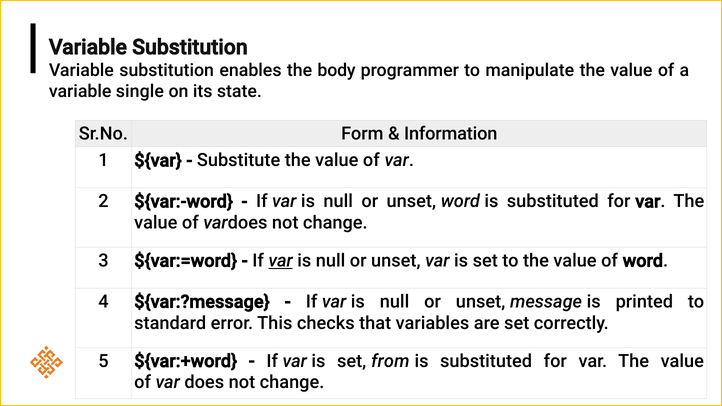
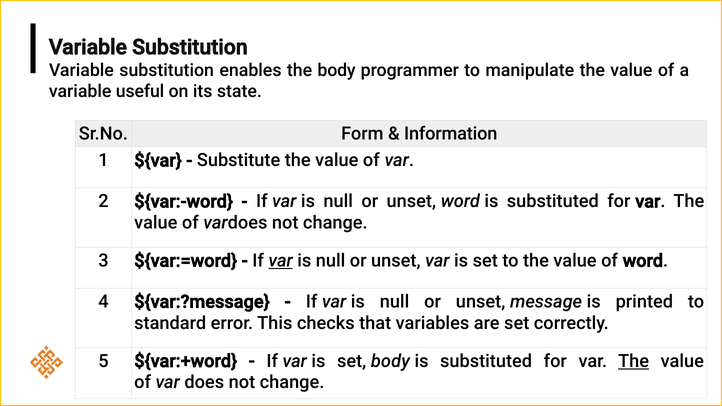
single: single -> useful (140, 92)
set from: from -> body (390, 361)
The underline: none -> present (634, 361)
